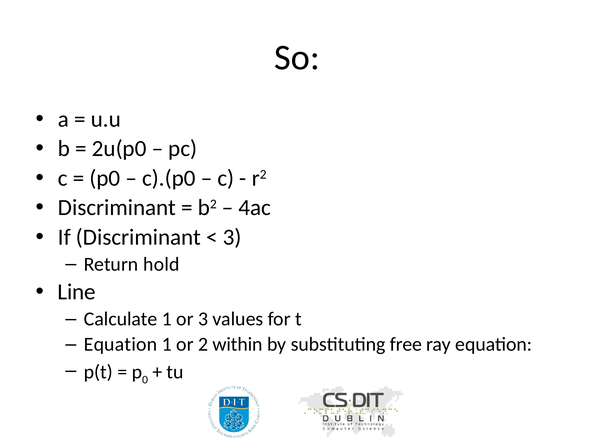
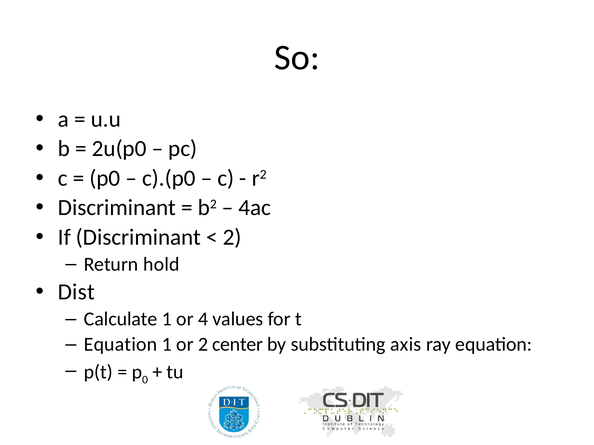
3: 3 -> 2 (232, 237)
Line: Line -> Dist (76, 292)
or 3: 3 -> 4 (203, 319)
within: within -> center (238, 345)
free: free -> axis (406, 345)
